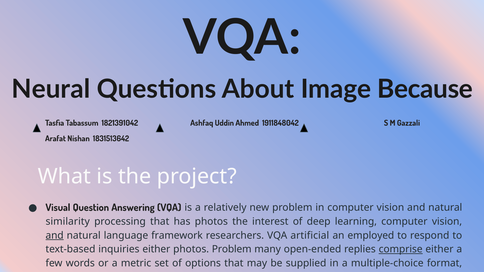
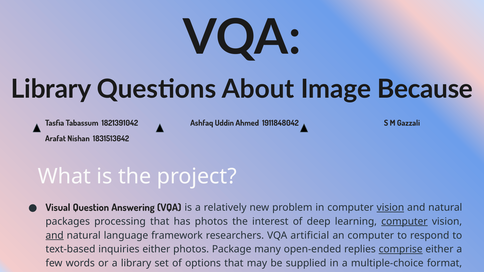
Neural: Neural -> Library (51, 89)
vision underline: none -> present (390, 208)
similarity: similarity -> packages (68, 222)
computer underline: none -> present (404, 222)
an employed: employed -> computer (371, 236)
photos Problem: Problem -> Package (232, 249)
a metric: metric -> library (136, 263)
